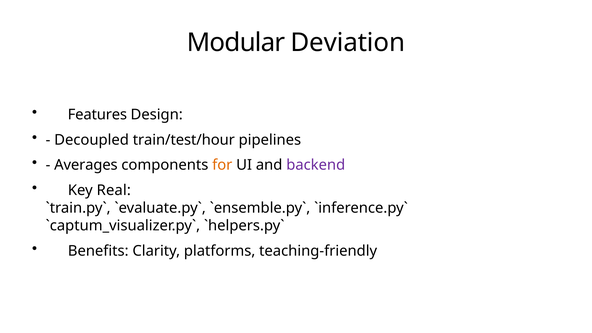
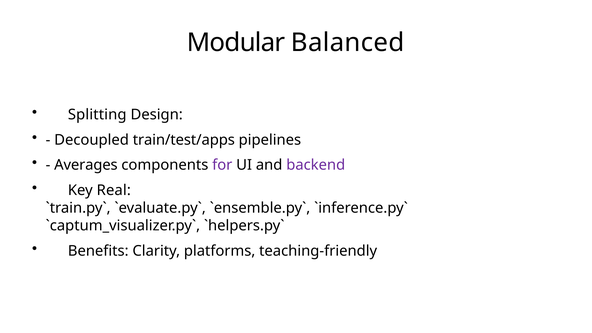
Deviation: Deviation -> Balanced (348, 43)
Features: Features -> Splitting (97, 115)
train/test/hour: train/test/hour -> train/test/apps (184, 140)
for colour: orange -> purple (222, 165)
